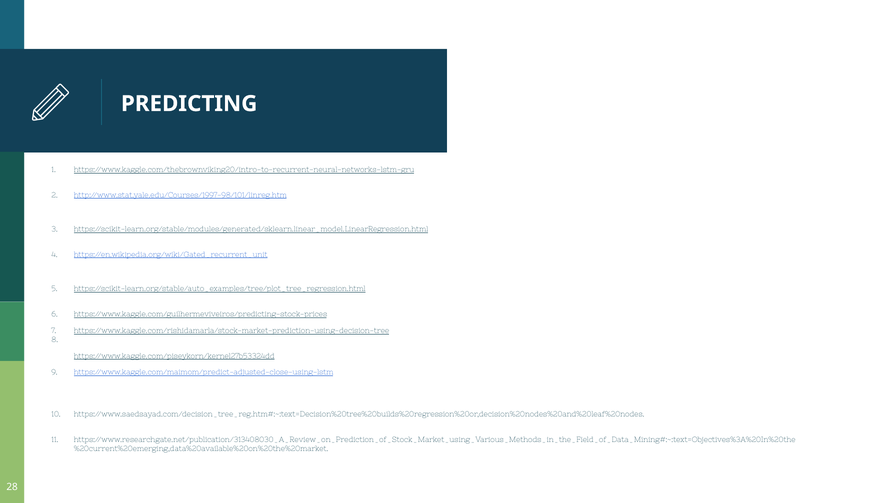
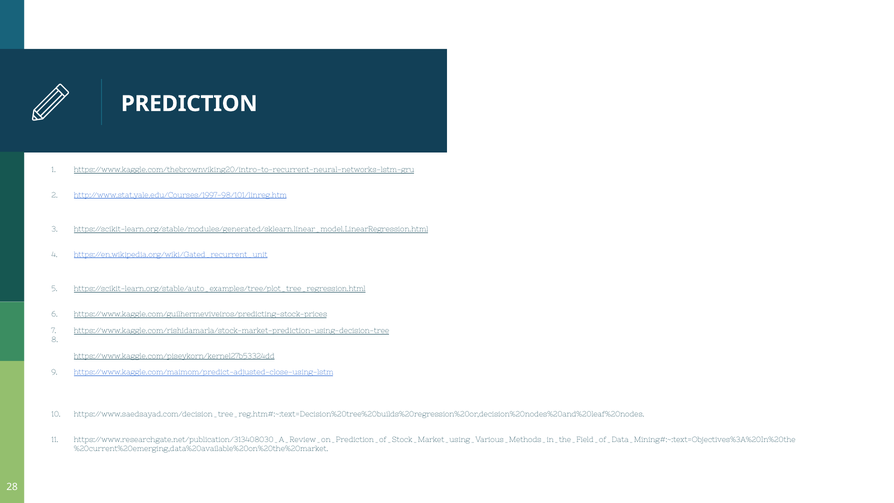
PREDICTING: PREDICTING -> PREDICTION (189, 104)
